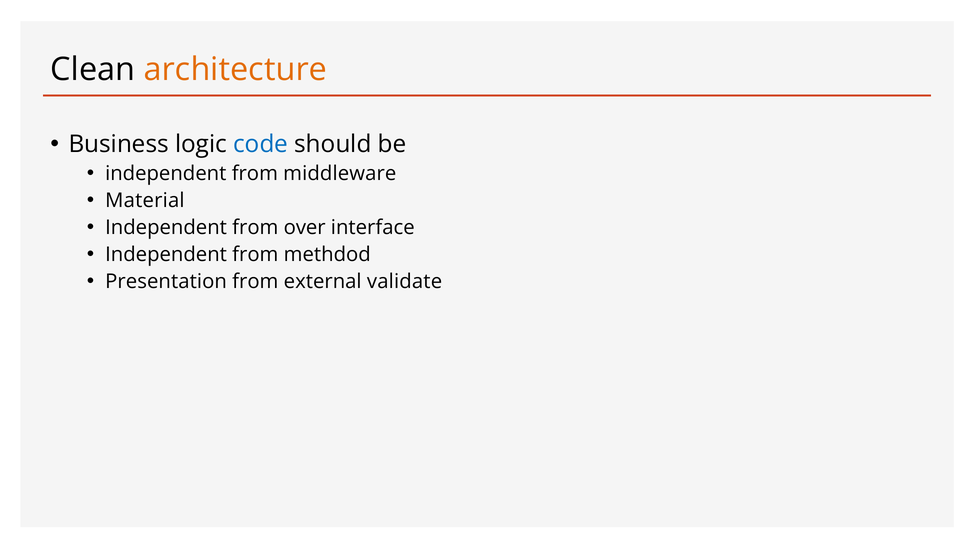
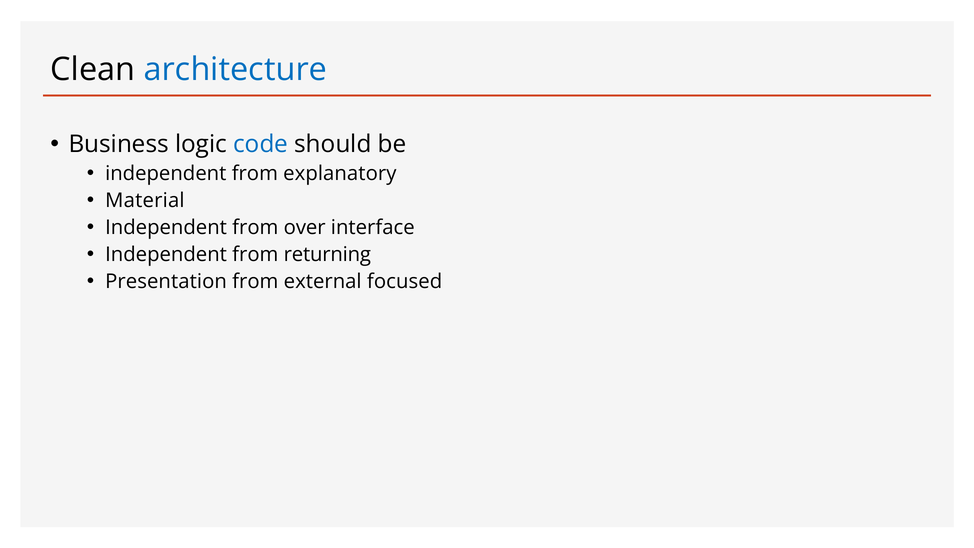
architecture colour: orange -> blue (235, 70)
middleware: middleware -> explanatory (340, 173)
methdod: methdod -> returning (327, 254)
validate: validate -> focused (405, 281)
